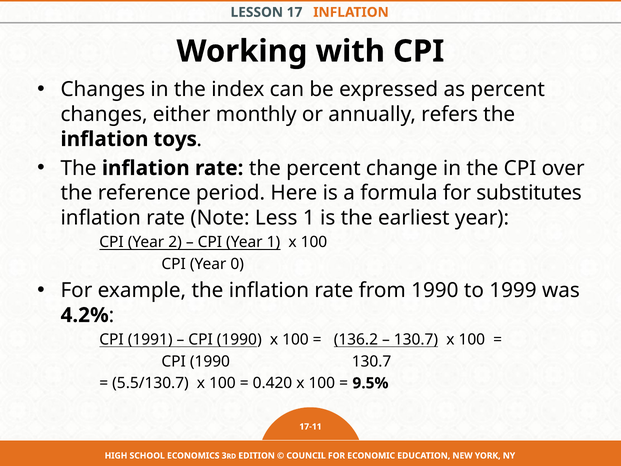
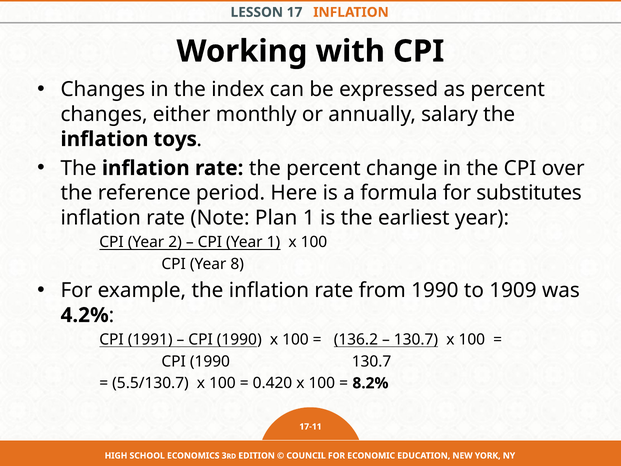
refers: refers -> salary (450, 114)
Less: Less -> Plan (276, 218)
0: 0 -> 8 (237, 264)
1999: 1999 -> 1909 (513, 290)
9.5%: 9.5% -> 8.2% (370, 383)
